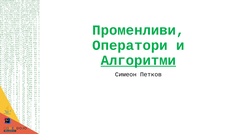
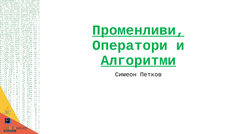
Променливи underline: none -> present (138, 30)
